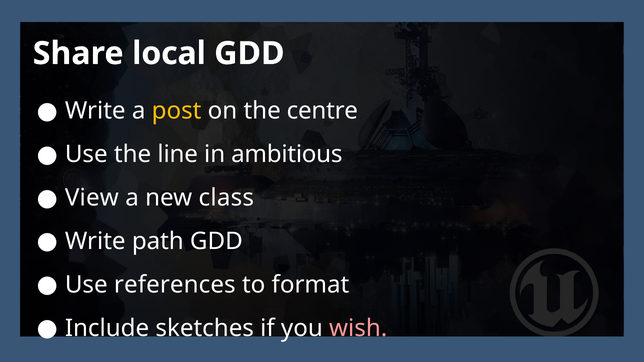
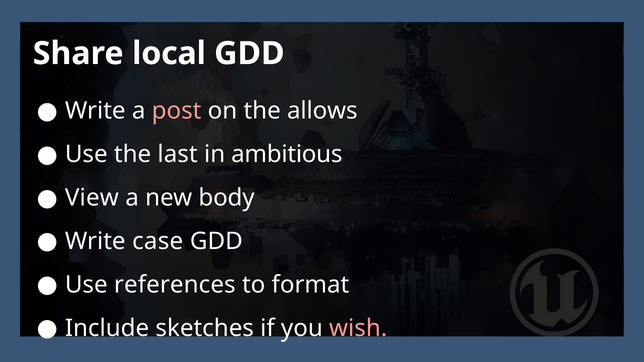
post colour: yellow -> pink (177, 111)
centre: centre -> allows (322, 111)
line: line -> last (178, 155)
class: class -> body (227, 198)
path: path -> case (158, 241)
